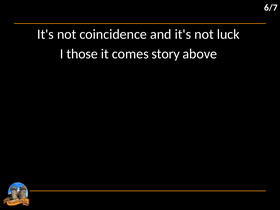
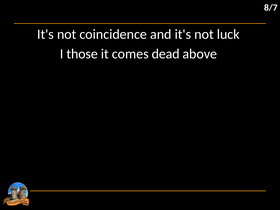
6/7: 6/7 -> 8/7 (271, 8)
story: story -> dead (166, 54)
